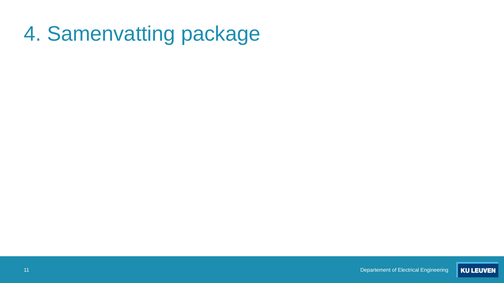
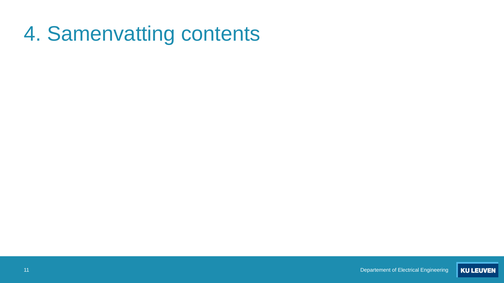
package: package -> contents (221, 34)
